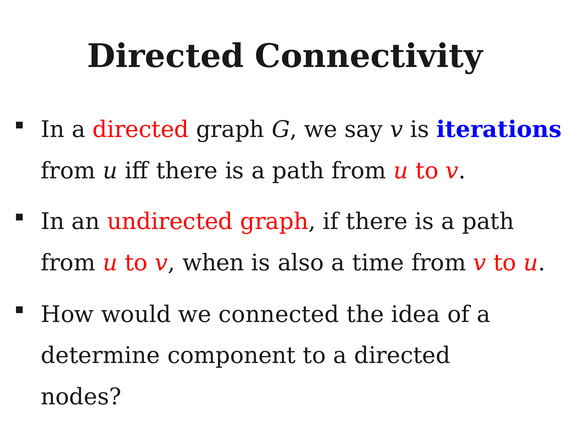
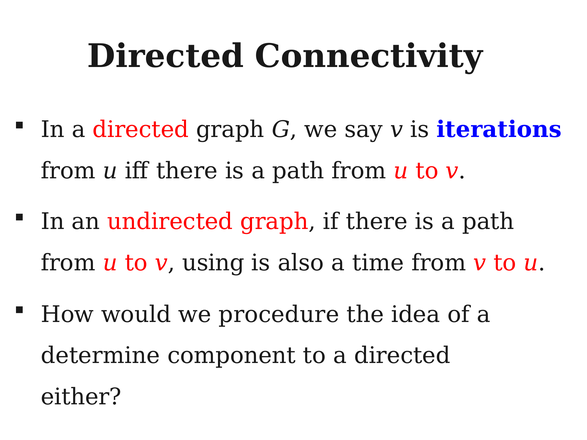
when: when -> using (213, 263)
connected: connected -> procedure (279, 315)
nodes: nodes -> either (81, 397)
